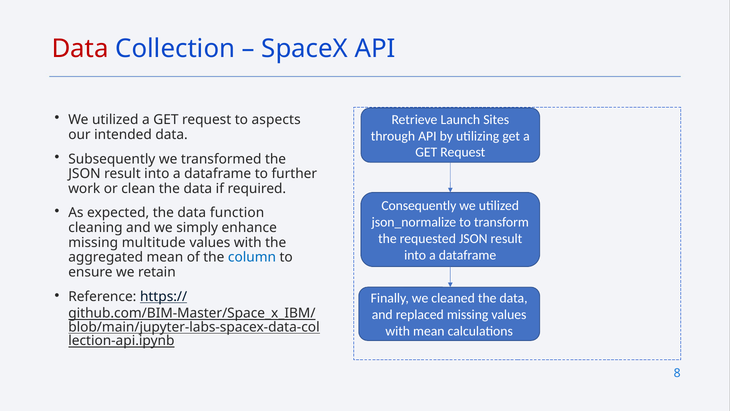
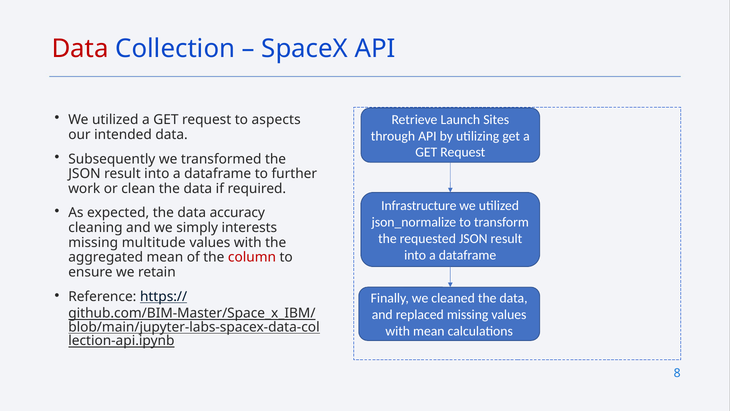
Consequently: Consequently -> Infrastructure (419, 206)
function: function -> accuracy (237, 213)
enhance: enhance -> interests (249, 228)
column colour: blue -> red (252, 257)
